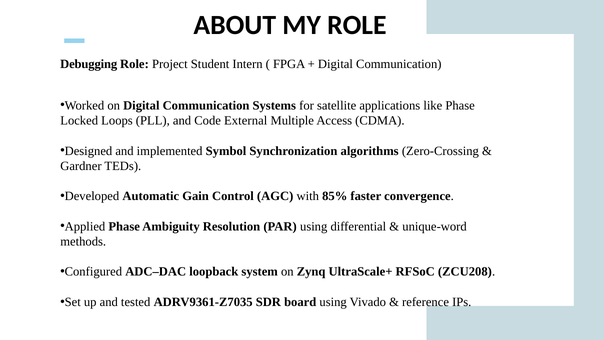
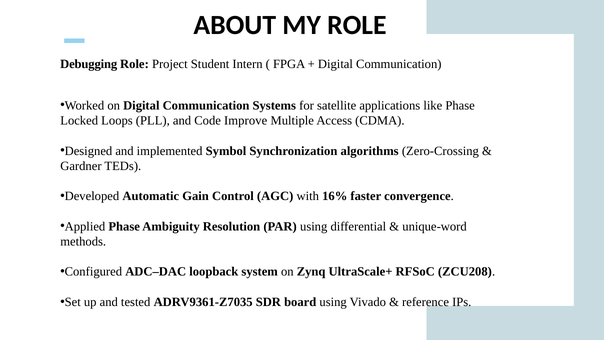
External: External -> Improve (246, 121)
85%: 85% -> 16% (335, 196)
